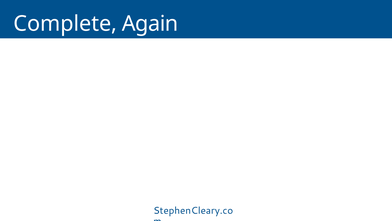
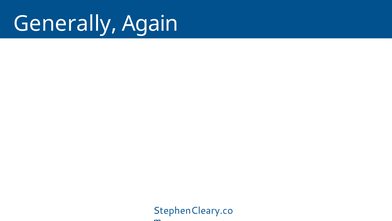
Complete: Complete -> Generally (65, 24)
